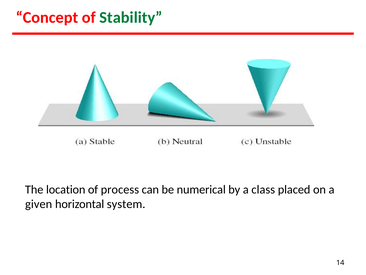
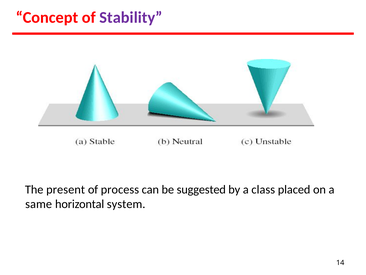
Stability colour: green -> purple (131, 17)
location: location -> present (66, 189)
numerical: numerical -> suggested (201, 189)
given: given -> same (39, 204)
